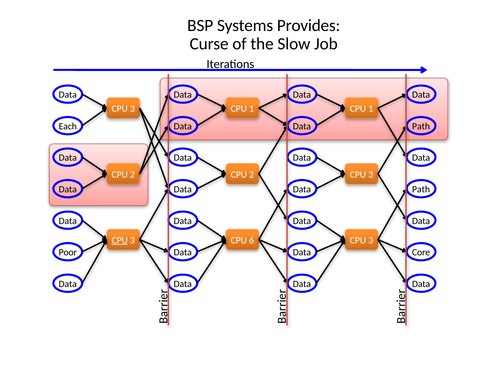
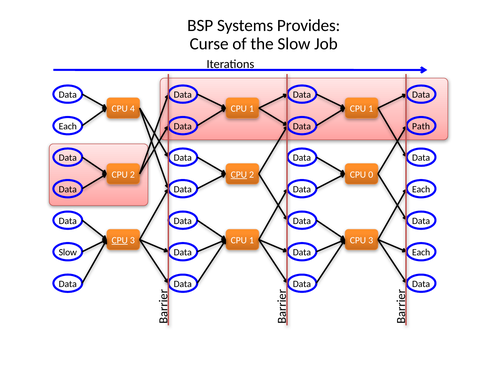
3: 3 -> 4 (132, 109)
CPU underline: none -> present (239, 174)
3: 3 -> 0 (371, 174)
Path: Path -> Each (421, 189)
6: 6 -> 1 (252, 240)
Poor: Poor -> Slow (68, 252)
Core: Core -> Each (421, 252)
